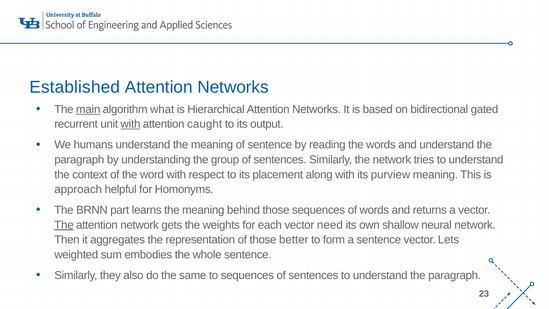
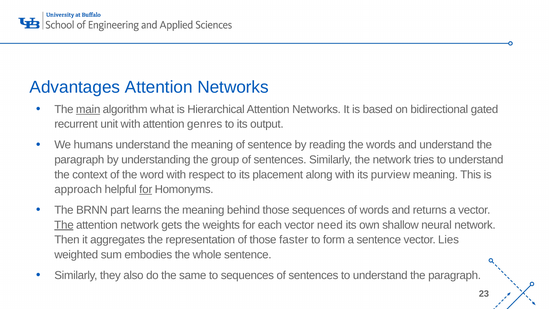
Established: Established -> Advantages (75, 87)
with underline: present -> none (131, 124)
caught: caught -> genres (205, 124)
for underline: none -> present (146, 189)
better: better -> faster (294, 240)
Lets: Lets -> Lies (448, 240)
